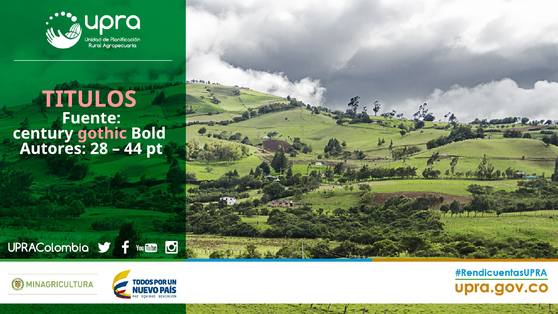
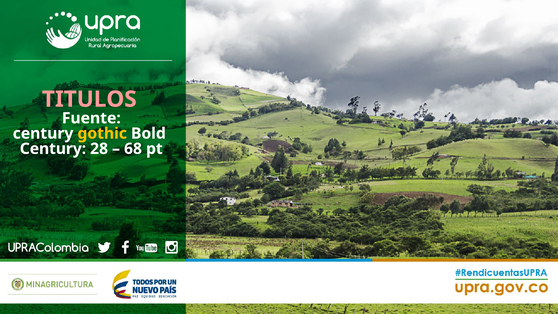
gothic colour: pink -> yellow (102, 133)
Autores: Autores -> Century (53, 149)
44: 44 -> 68 (133, 149)
